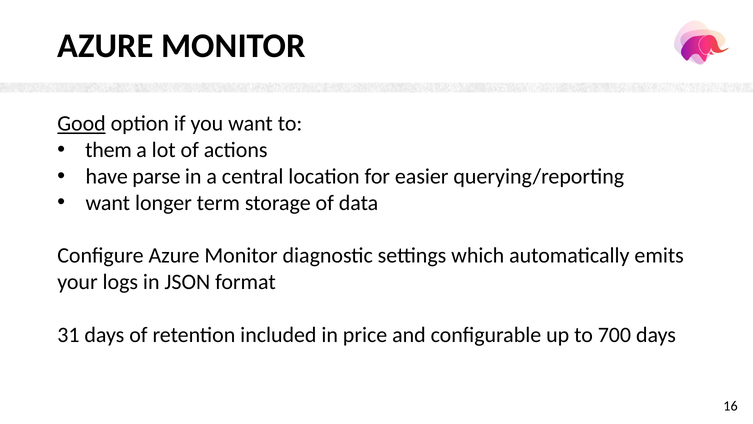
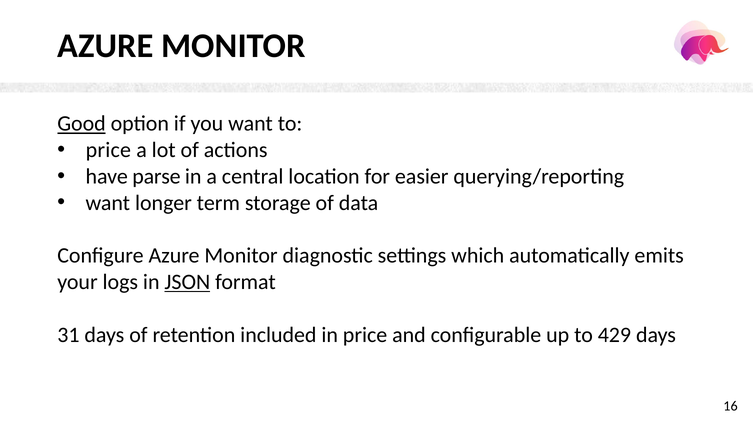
them: them -> price (108, 150)
JSON underline: none -> present (187, 282)
700: 700 -> 429 (614, 335)
